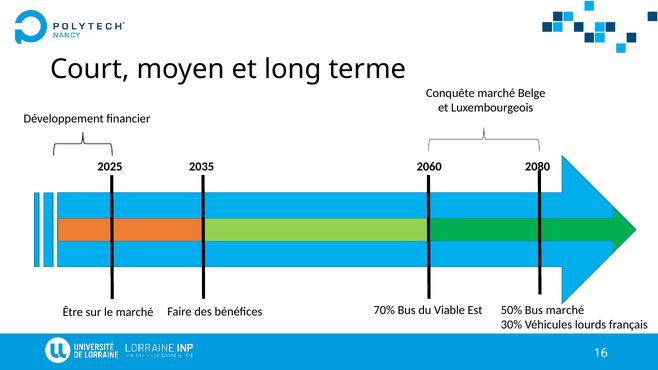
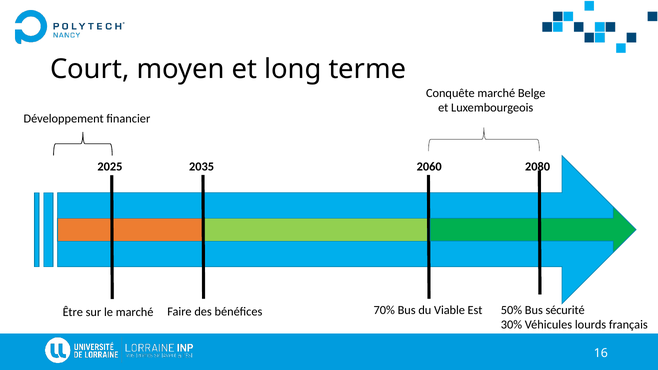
Bus marché: marché -> sécurité (565, 310)
